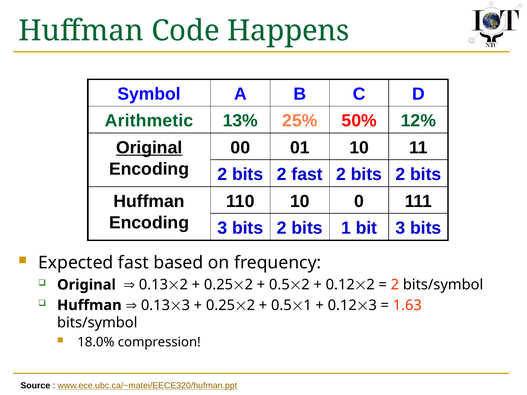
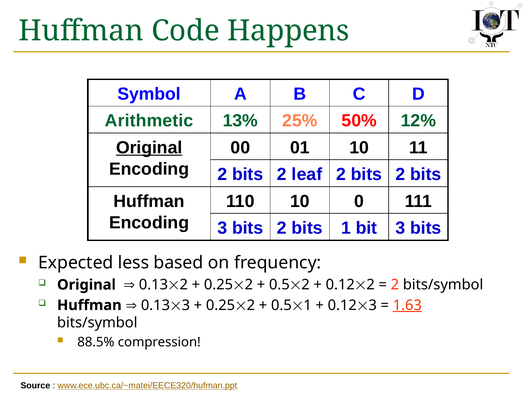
2 fast: fast -> leaf (307, 175)
Expected fast: fast -> less (134, 263)
1.63 underline: none -> present (407, 305)
18.0%: 18.0% -> 88.5% (96, 342)
